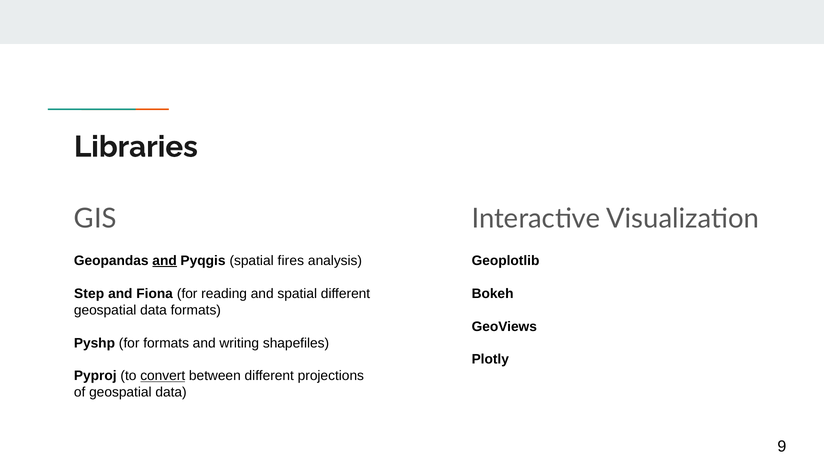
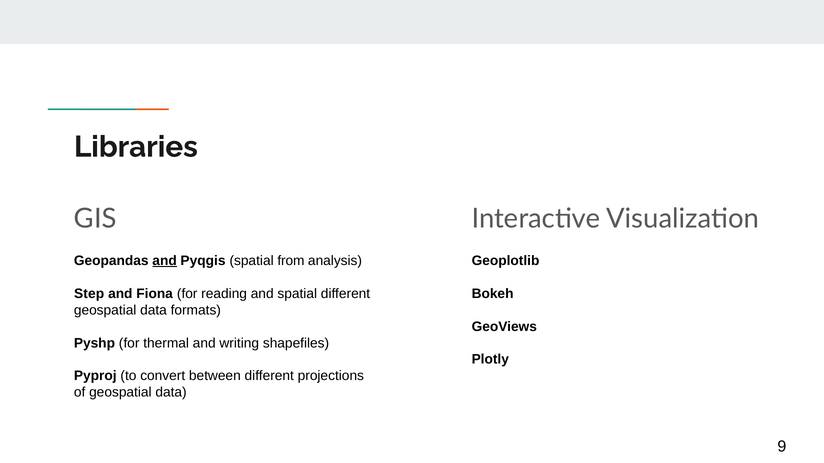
fires: fires -> from (291, 261)
for formats: formats -> thermal (166, 343)
convert underline: present -> none (163, 376)
